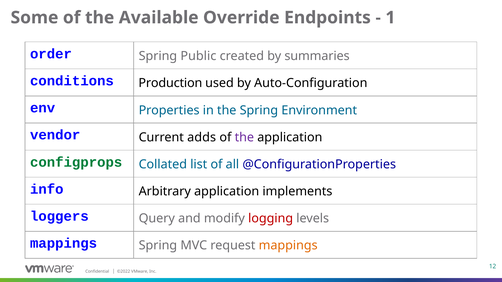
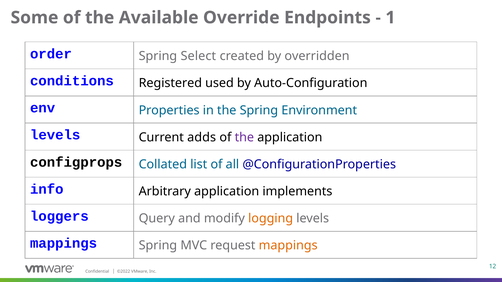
Public: Public -> Select (198, 56)
summaries: summaries -> overridden (317, 56)
Production: Production -> Registered (170, 83)
vendor: vendor -> levels (55, 135)
configprops colour: green -> black (76, 162)
logging colour: red -> orange (271, 219)
